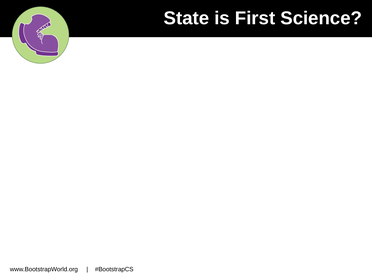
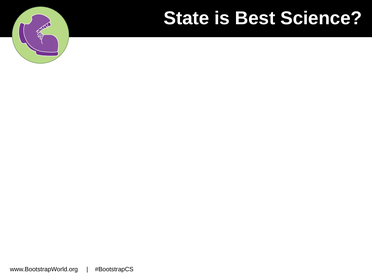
First: First -> Best (255, 18)
